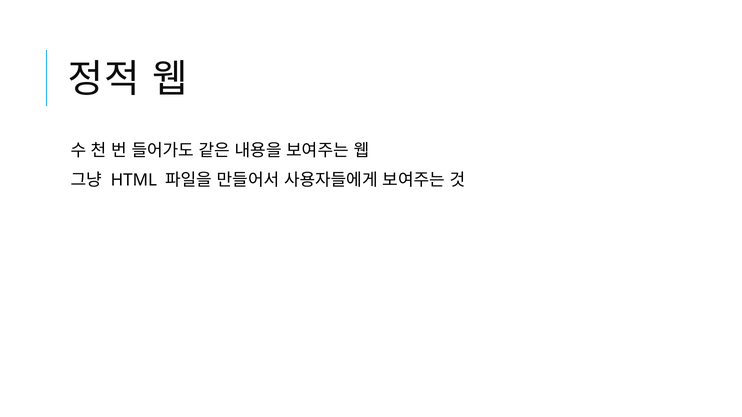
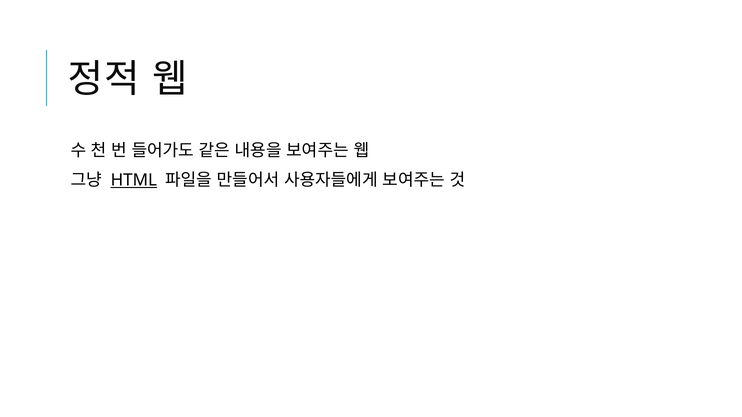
HTML underline: none -> present (134, 180)
